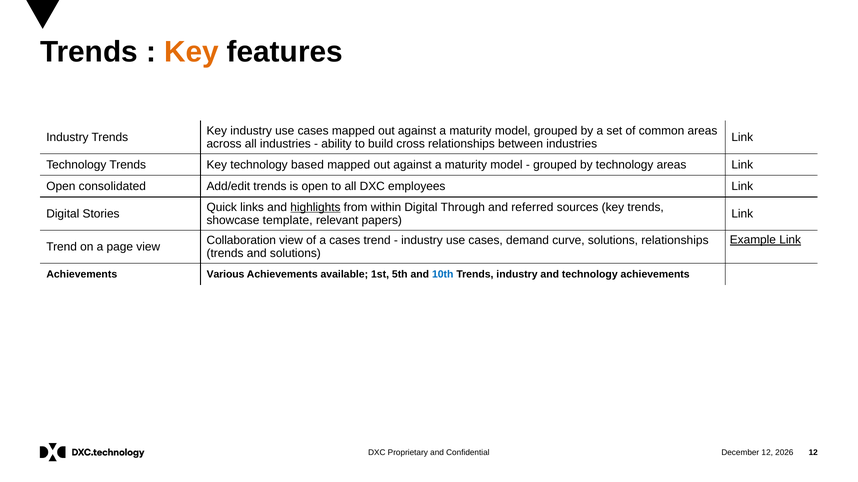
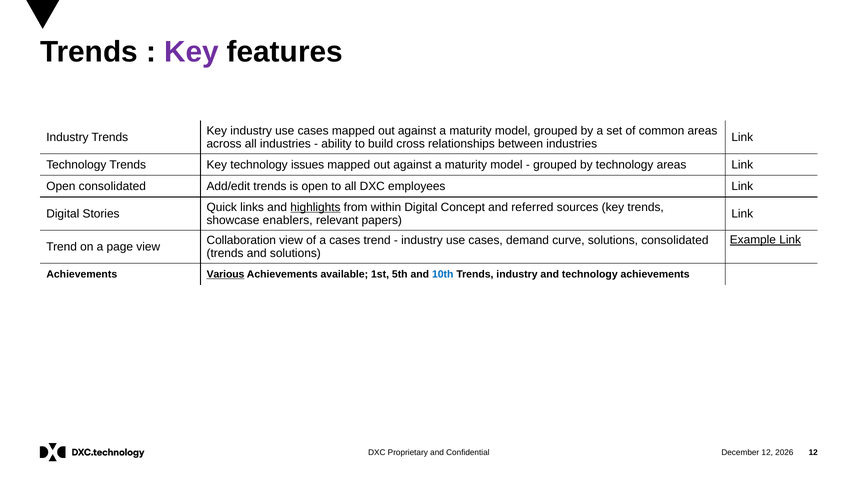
Key colour: orange -> purple (191, 52)
based: based -> issues (308, 165)
Through: Through -> Concept (463, 207)
template: template -> enablers (288, 221)
solutions relationships: relationships -> consolidated (675, 241)
Various underline: none -> present (226, 275)
